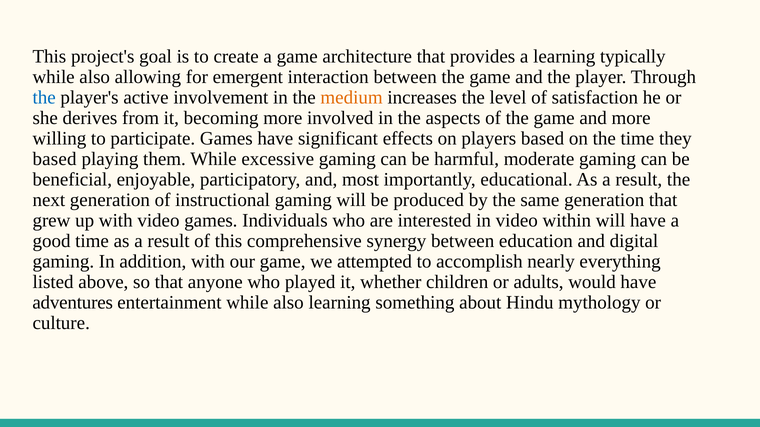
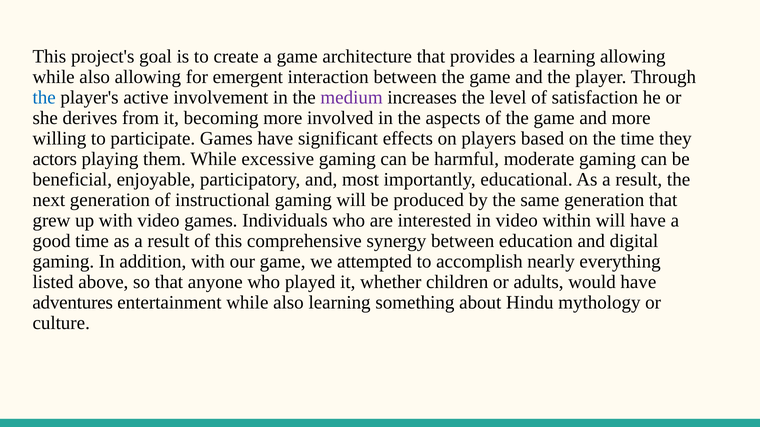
learning typically: typically -> allowing (633, 57)
medium colour: orange -> purple (352, 98)
based: based -> actors (55, 159)
